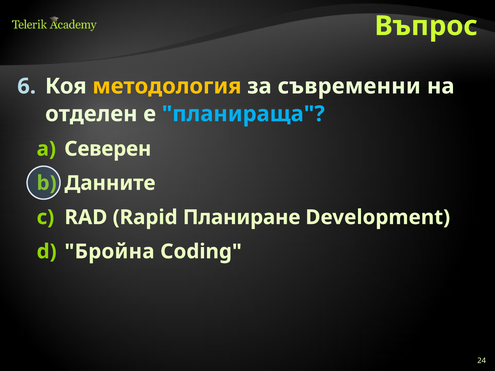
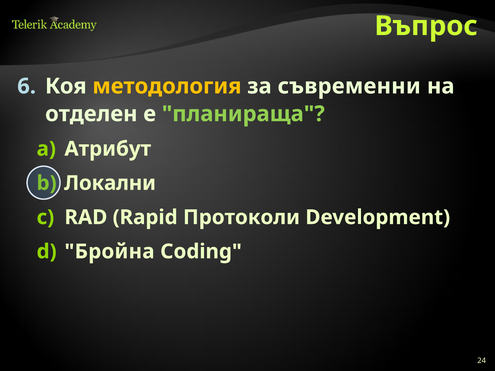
планираща colour: light blue -> light green (243, 114)
Северен: Северен -> Атрибут (108, 149)
Данните: Данните -> Локални (110, 183)
Планиране: Планиране -> Протоколи (242, 217)
